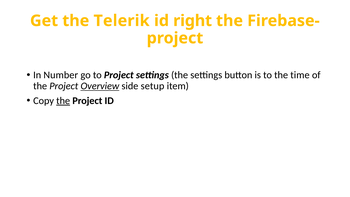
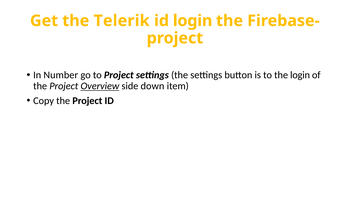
id right: right -> login (193, 21)
the time: time -> login (300, 75)
setup: setup -> down (152, 86)
the underline: present -> none (63, 101)
